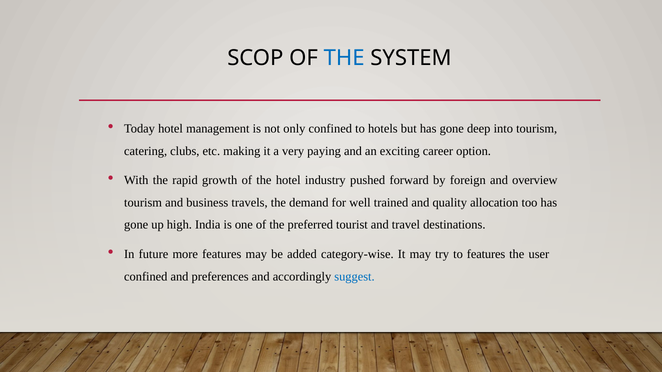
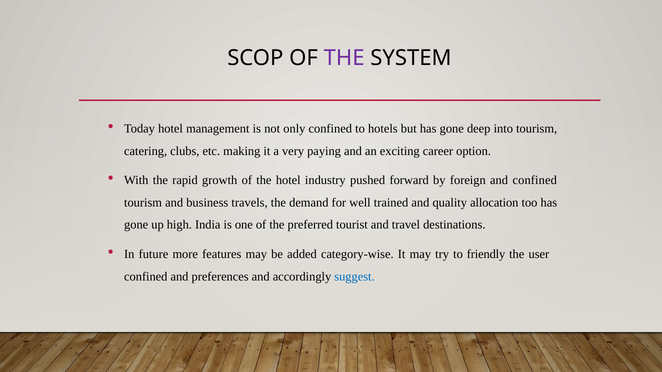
THE colour: blue -> purple (344, 58)
and overview: overview -> confined (535, 180)
to features: features -> friendly (486, 254)
